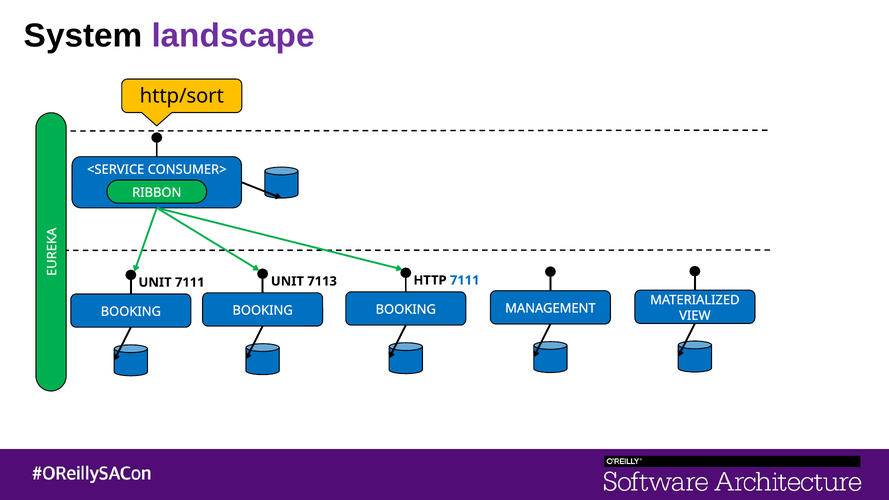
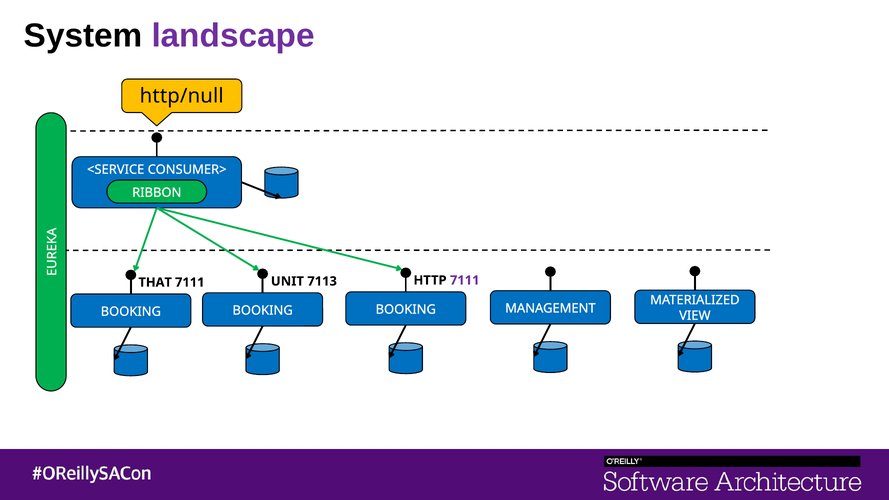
http/sort: http/sort -> http/null (182, 96)
7111 colour: blue -> purple (465, 280)
UNIT: UNIT -> THAT (155, 282)
